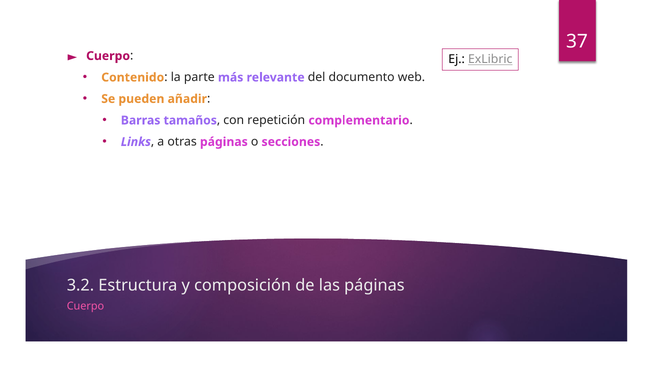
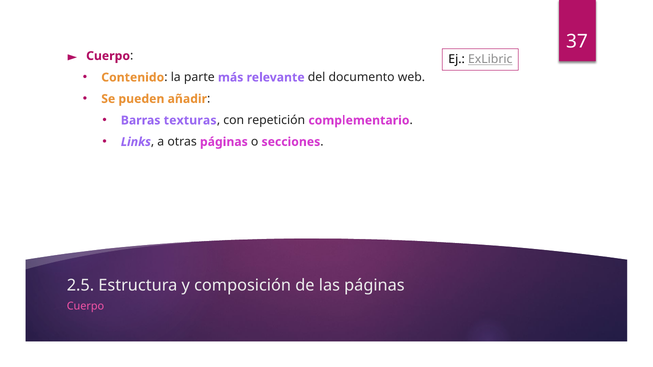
tamaños: tamaños -> texturas (190, 120)
3.2: 3.2 -> 2.5 (80, 285)
